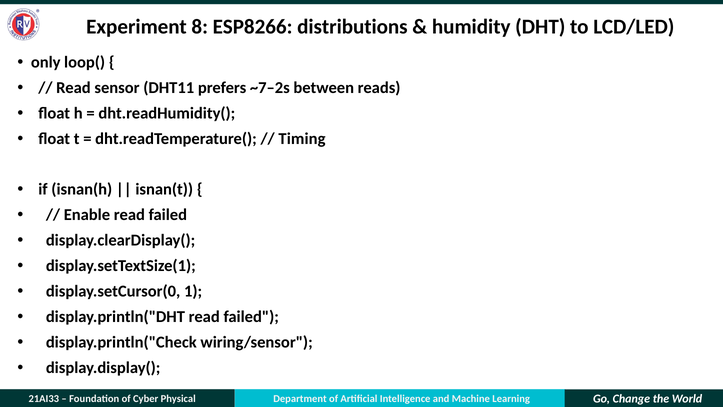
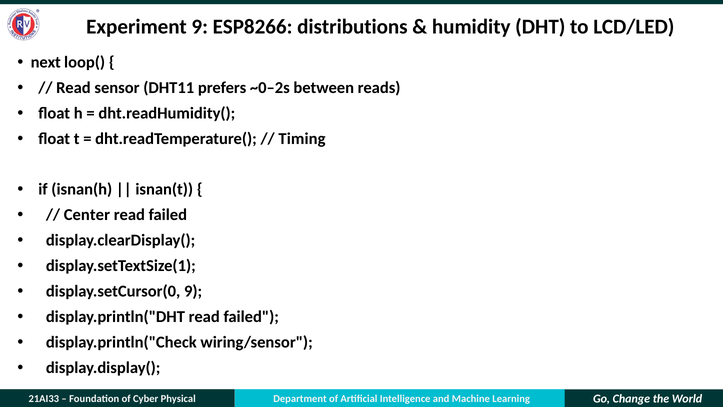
Experiment 8: 8 -> 9 (200, 27)
only: only -> next (46, 62)
~7–2s: ~7–2s -> ~0–2s (270, 88)
Enable: Enable -> Center (87, 215)
display.setCursor(0 1: 1 -> 9 (193, 291)
